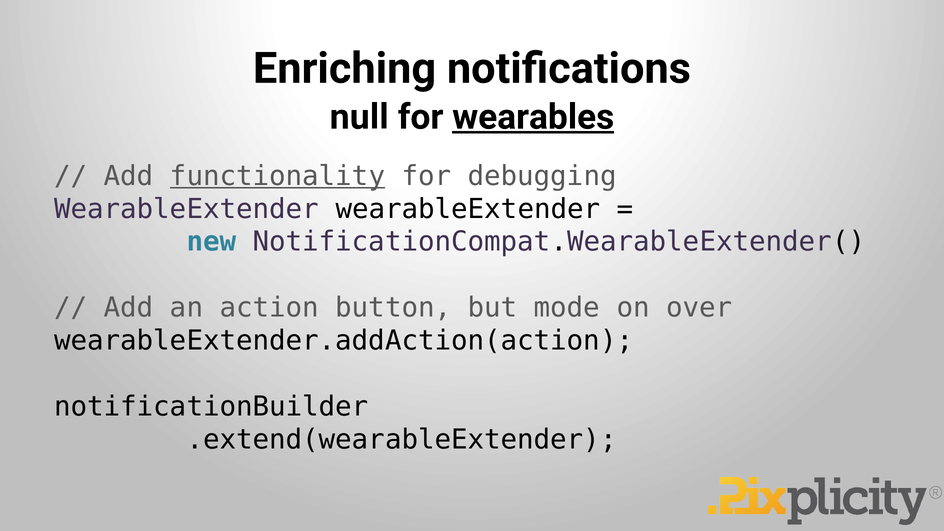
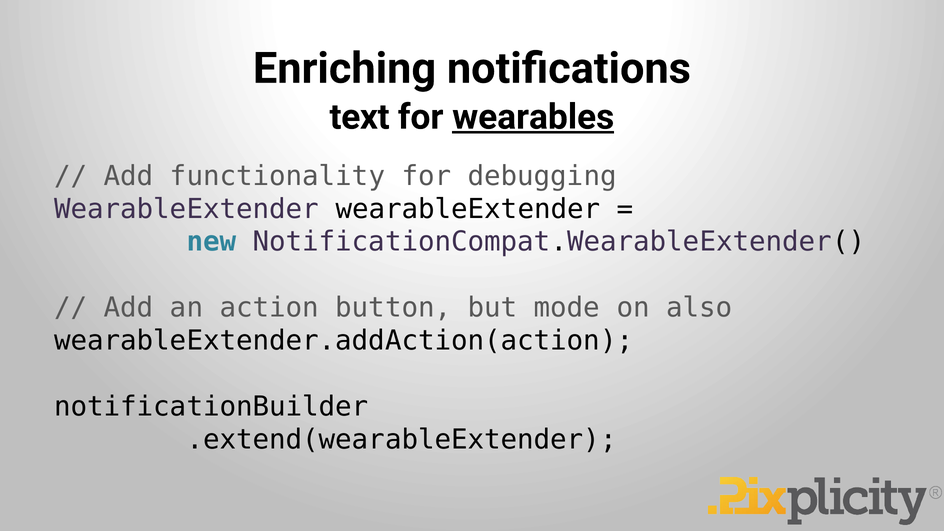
null: null -> text (360, 117)
functionality underline: present -> none (278, 176)
over: over -> also (699, 308)
